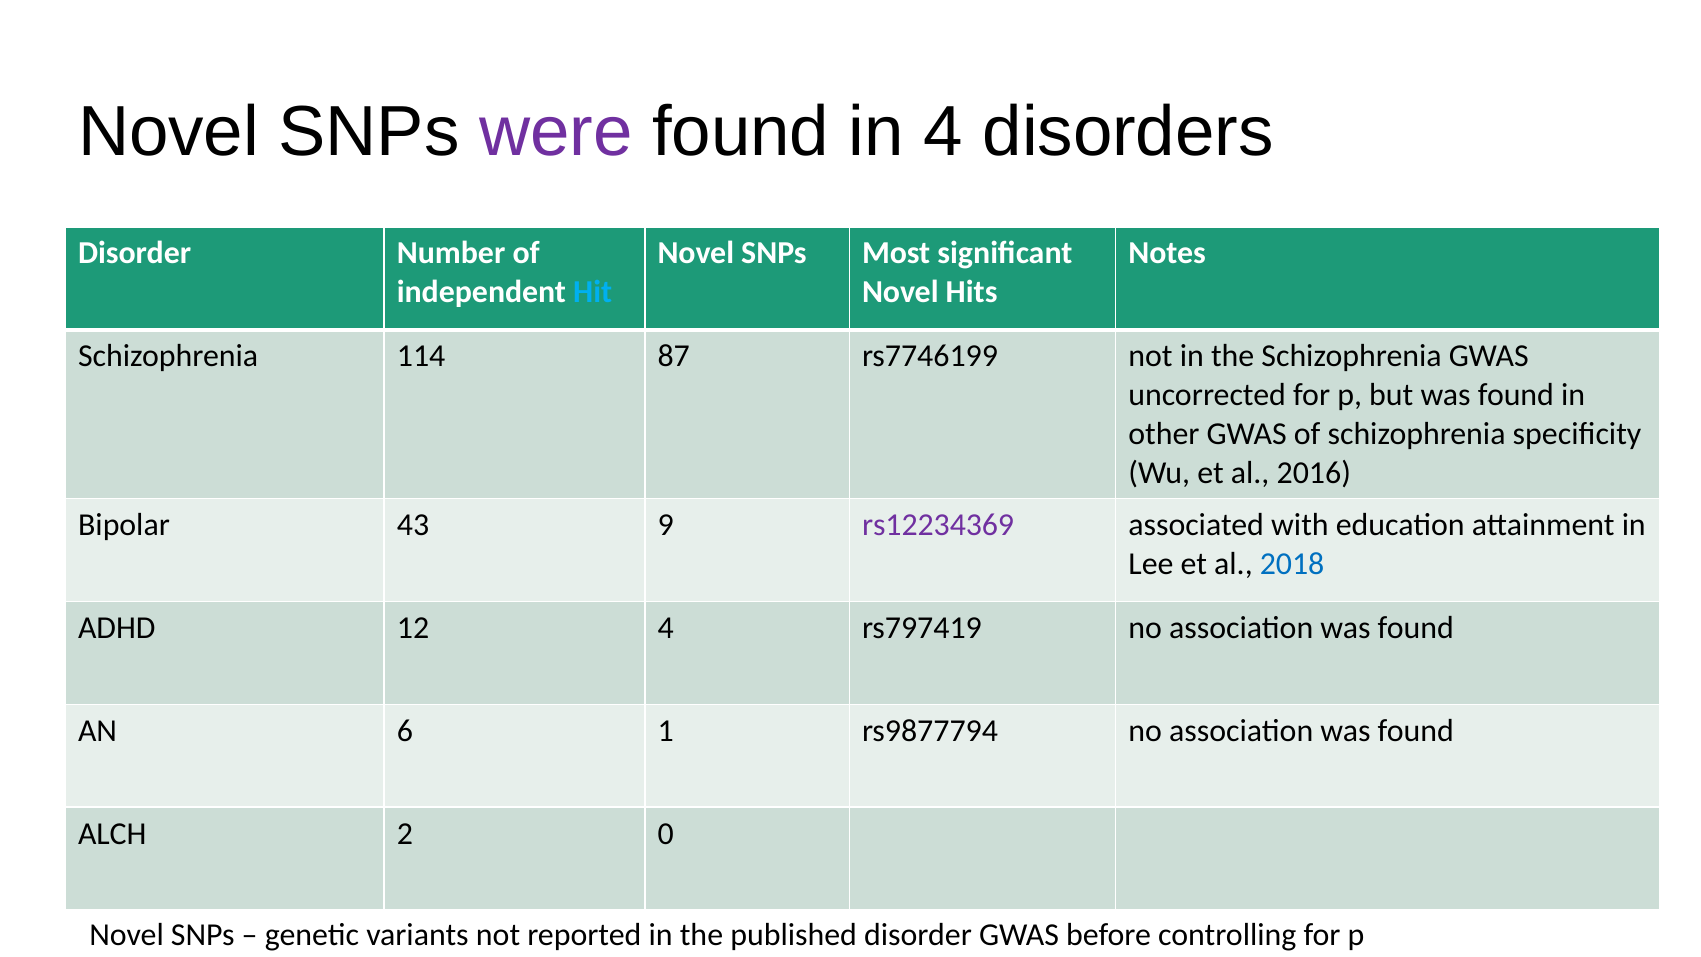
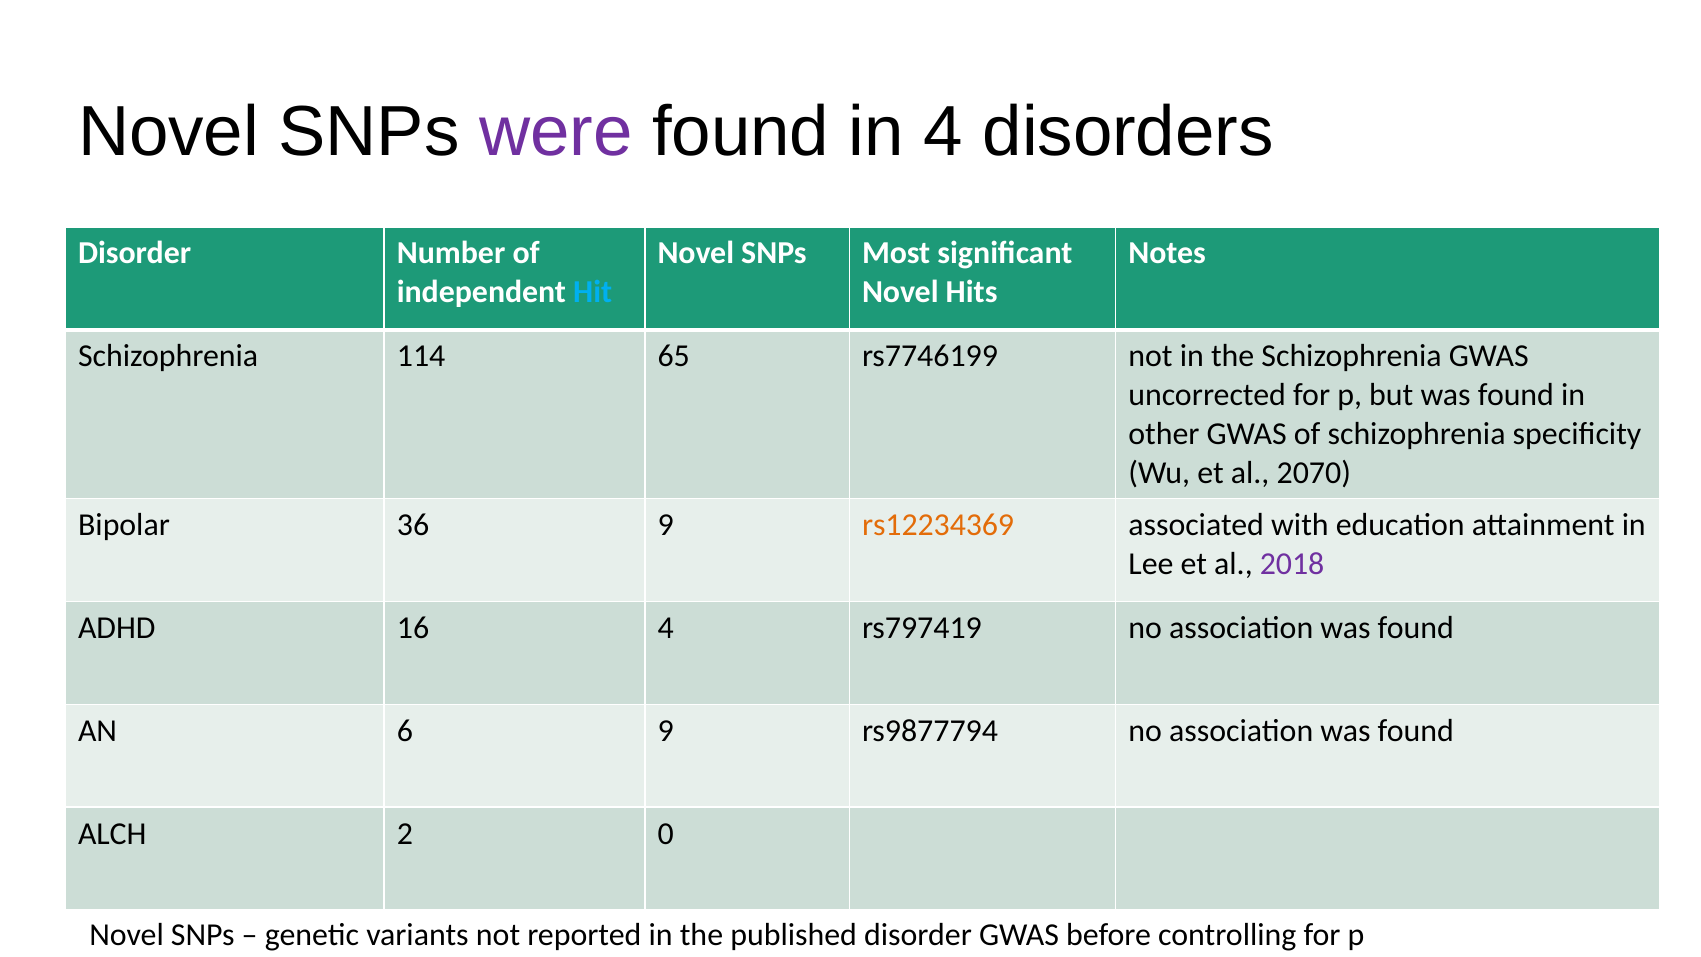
87: 87 -> 65 (674, 356)
2016: 2016 -> 2070 (1314, 473)
43: 43 -> 36 (413, 525)
rs12234369 colour: purple -> orange (938, 525)
2018 colour: blue -> purple (1292, 564)
12: 12 -> 16 (413, 627)
6 1: 1 -> 9 (666, 730)
